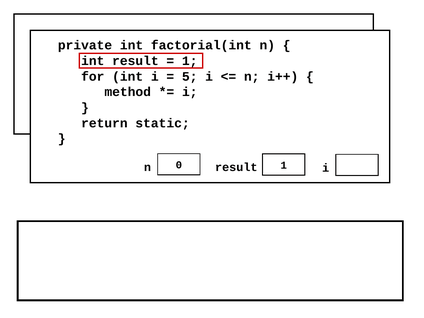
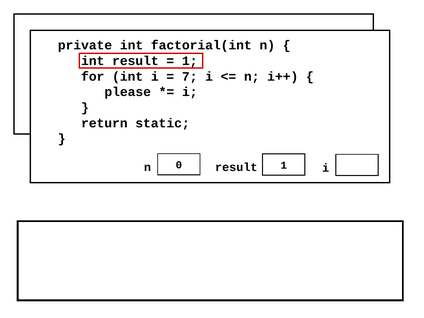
5: 5 -> 7 (190, 76)
method: method -> please (128, 92)
